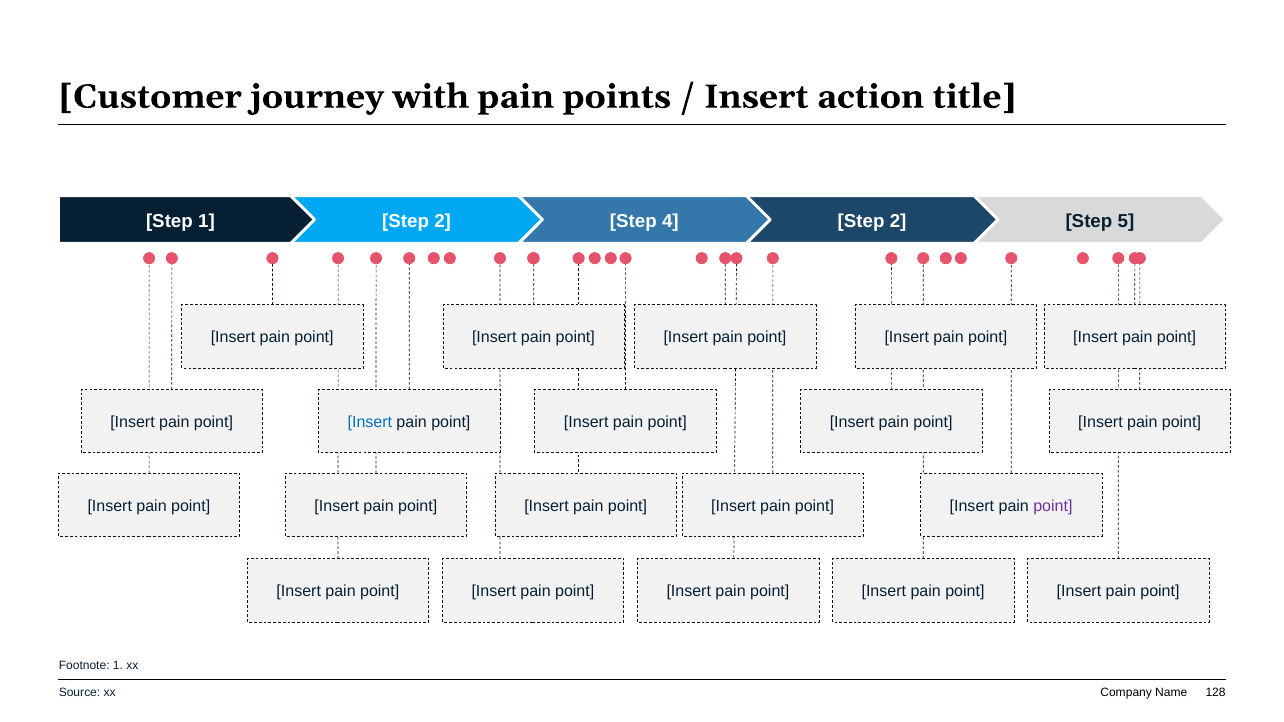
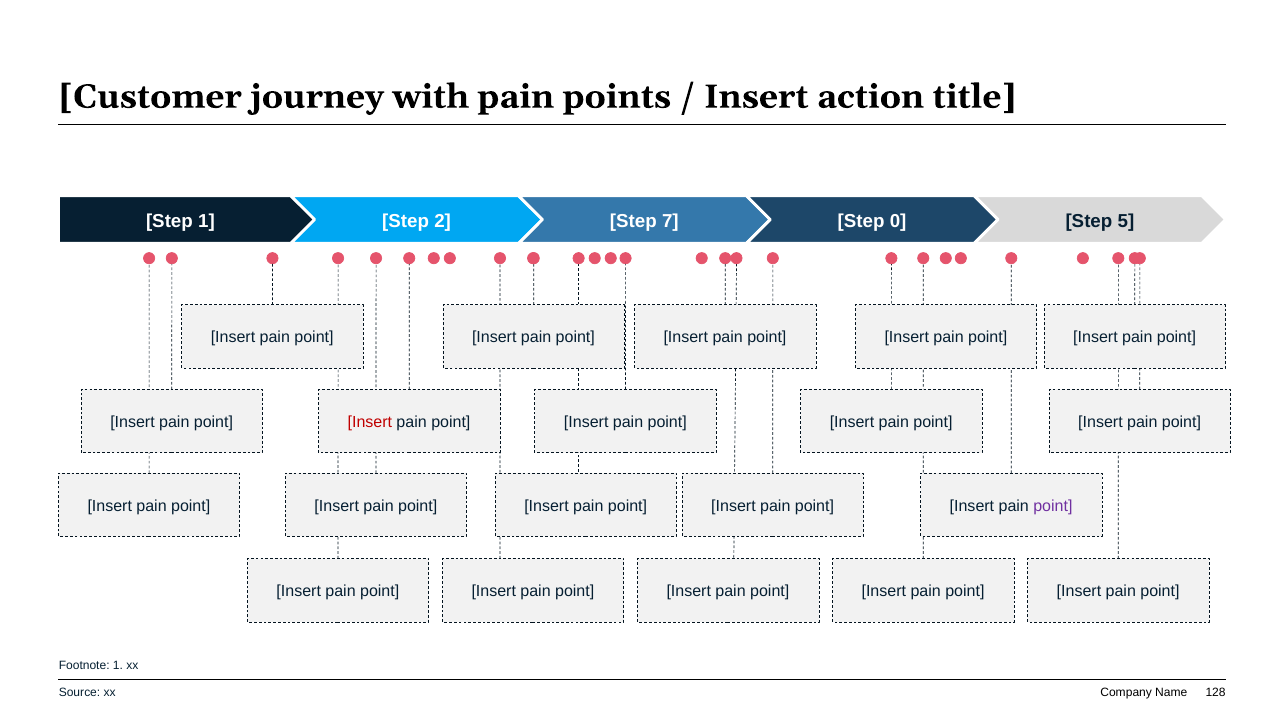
4: 4 -> 7 (670, 221)
2: 2 -> 0 (898, 221)
Insert colour: blue -> red (370, 422)
